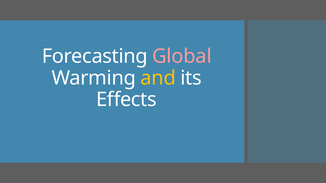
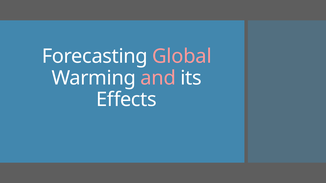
and colour: yellow -> pink (158, 78)
